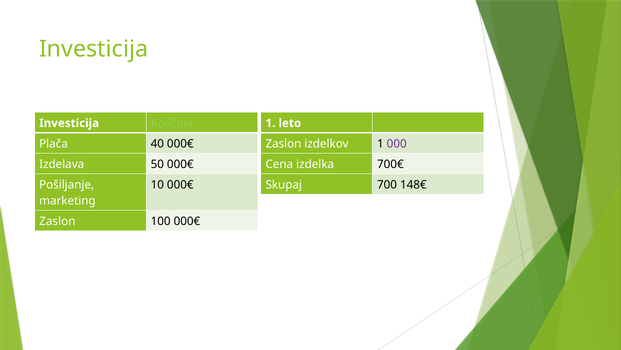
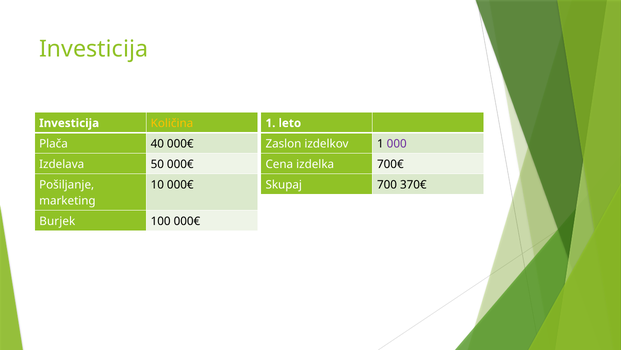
Količina colour: light green -> yellow (172, 123)
148€: 148€ -> 370€ (413, 184)
Zaslon: Zaslon -> Burjek (57, 221)
